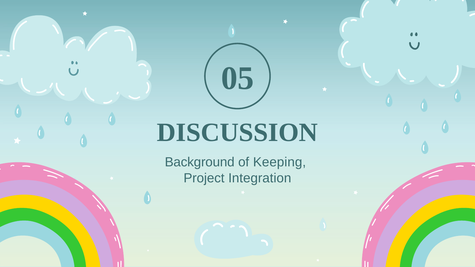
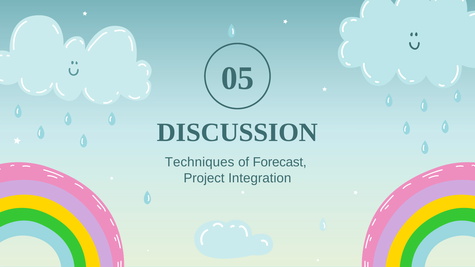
Background: Background -> Techniques (200, 162)
Keeping: Keeping -> Forecast (280, 162)
